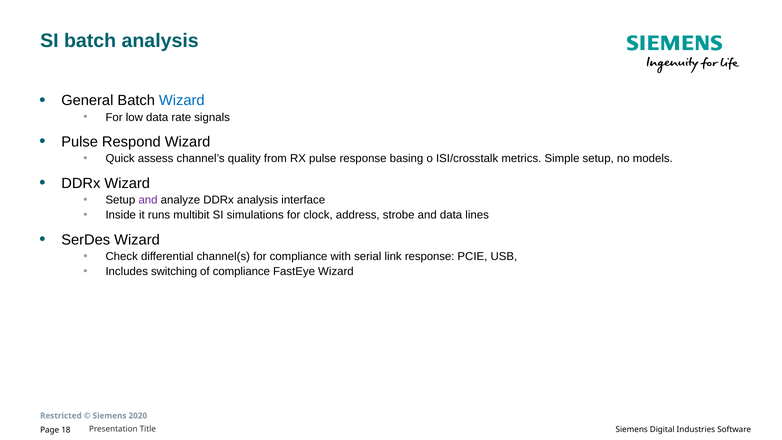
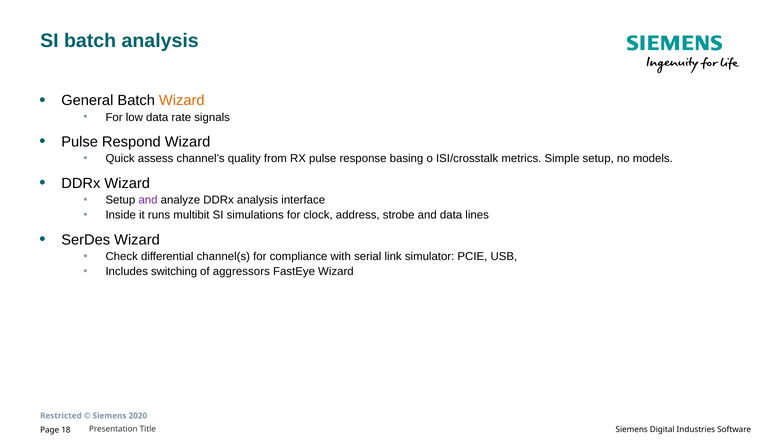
Wizard colour: blue -> orange (182, 101)
link response: response -> simulator (430, 256)
of compliance: compliance -> aggressors (241, 272)
